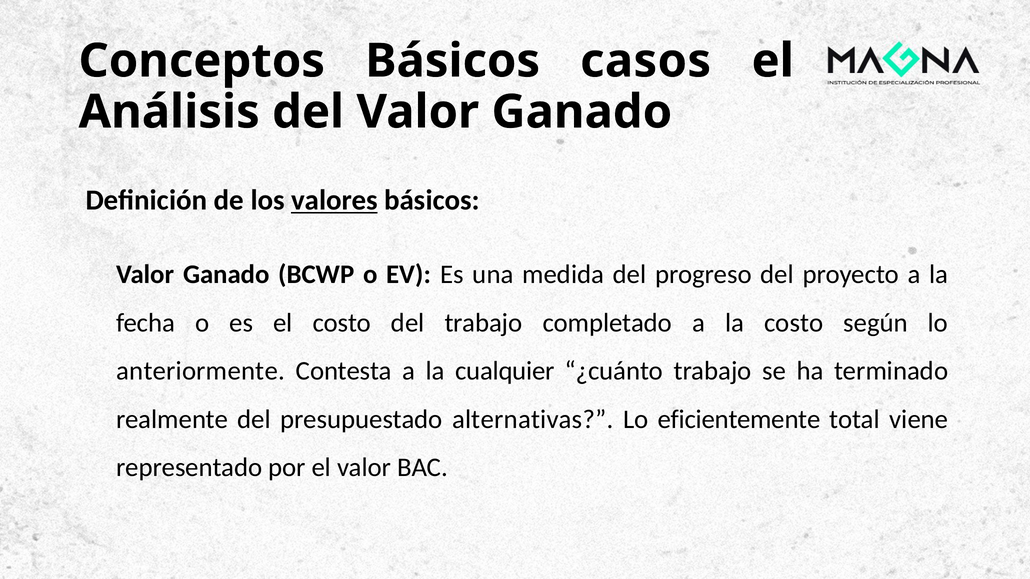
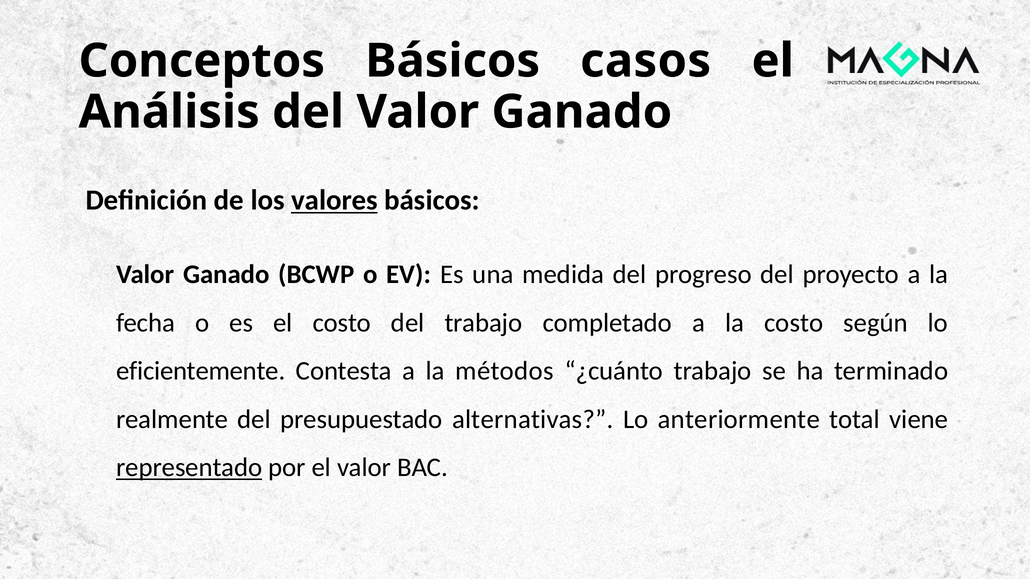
anteriormente: anteriormente -> eficientemente (201, 371)
cualquier: cualquier -> métodos (505, 371)
eficientemente: eficientemente -> anteriormente (739, 420)
representado underline: none -> present (189, 468)
